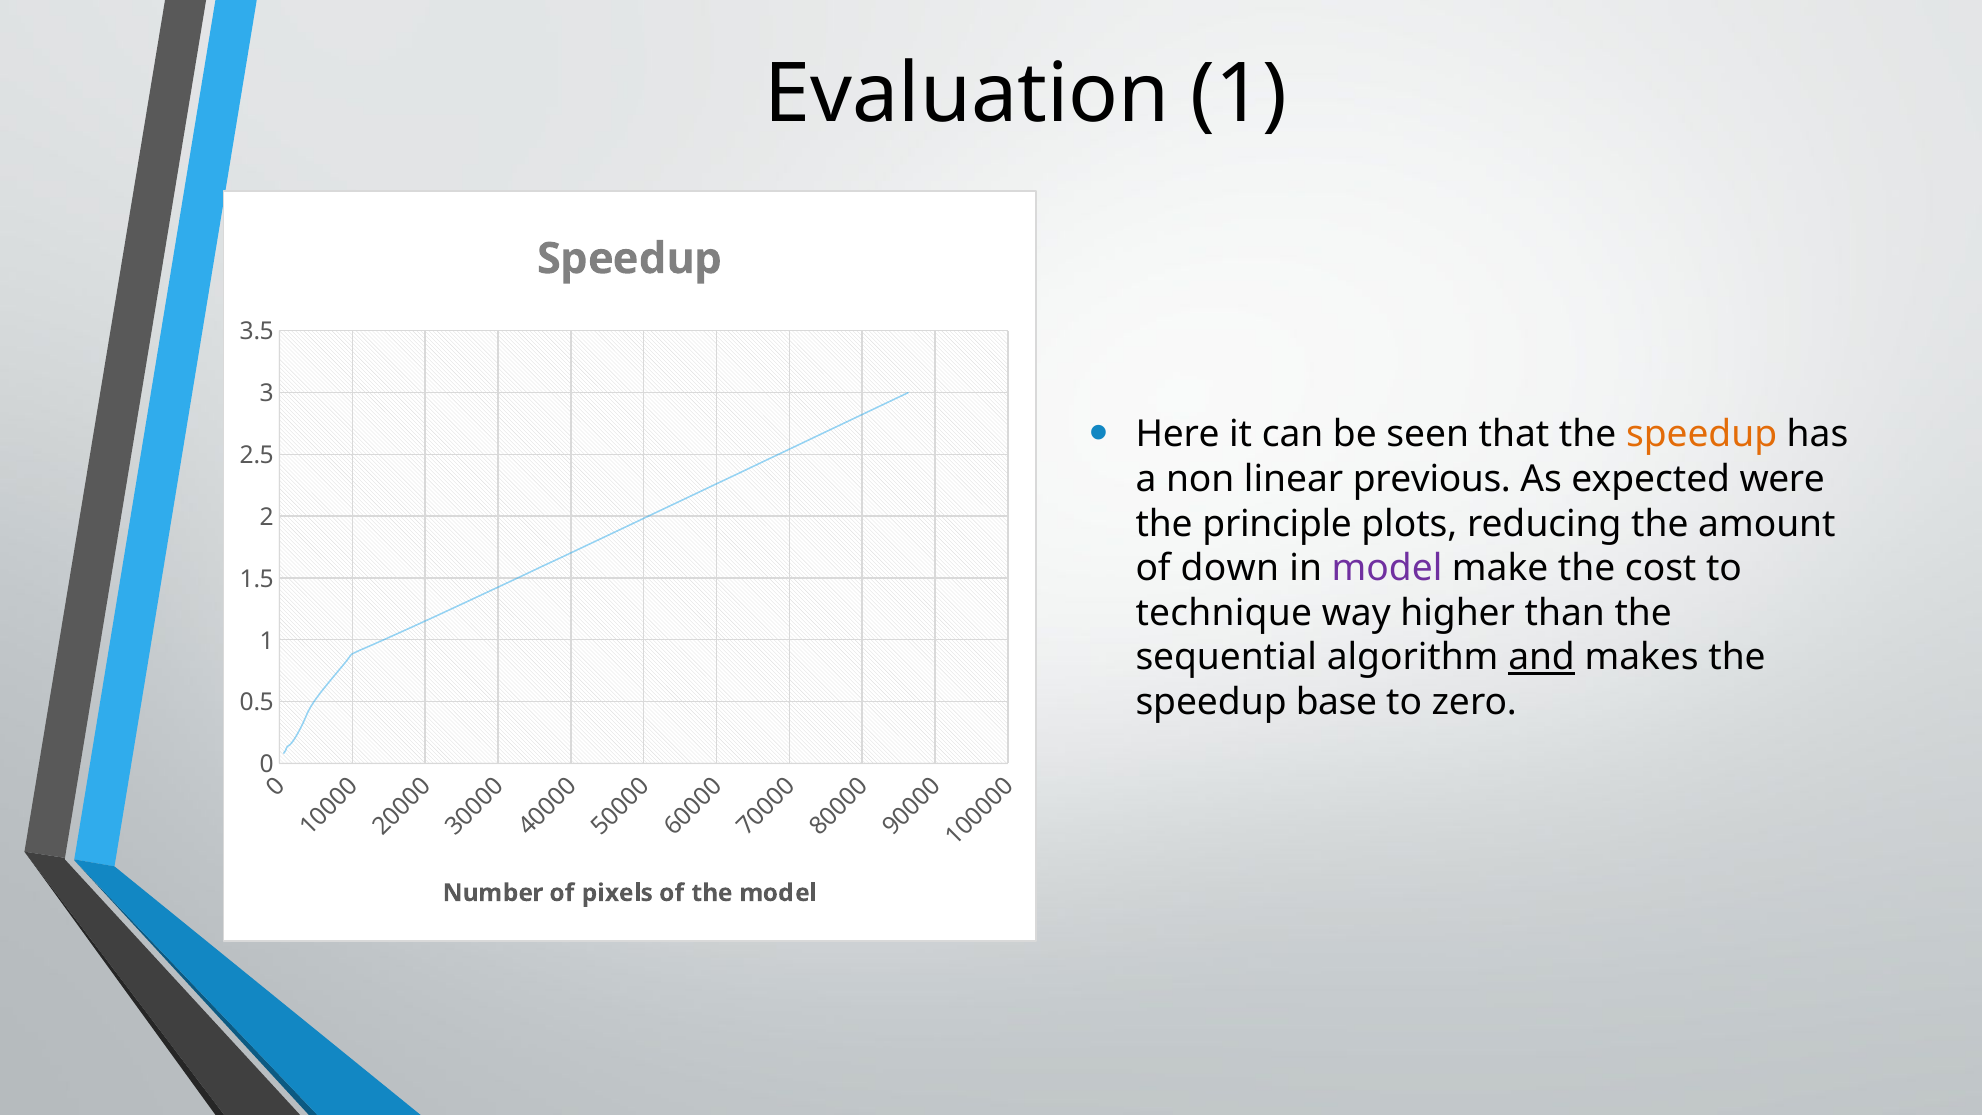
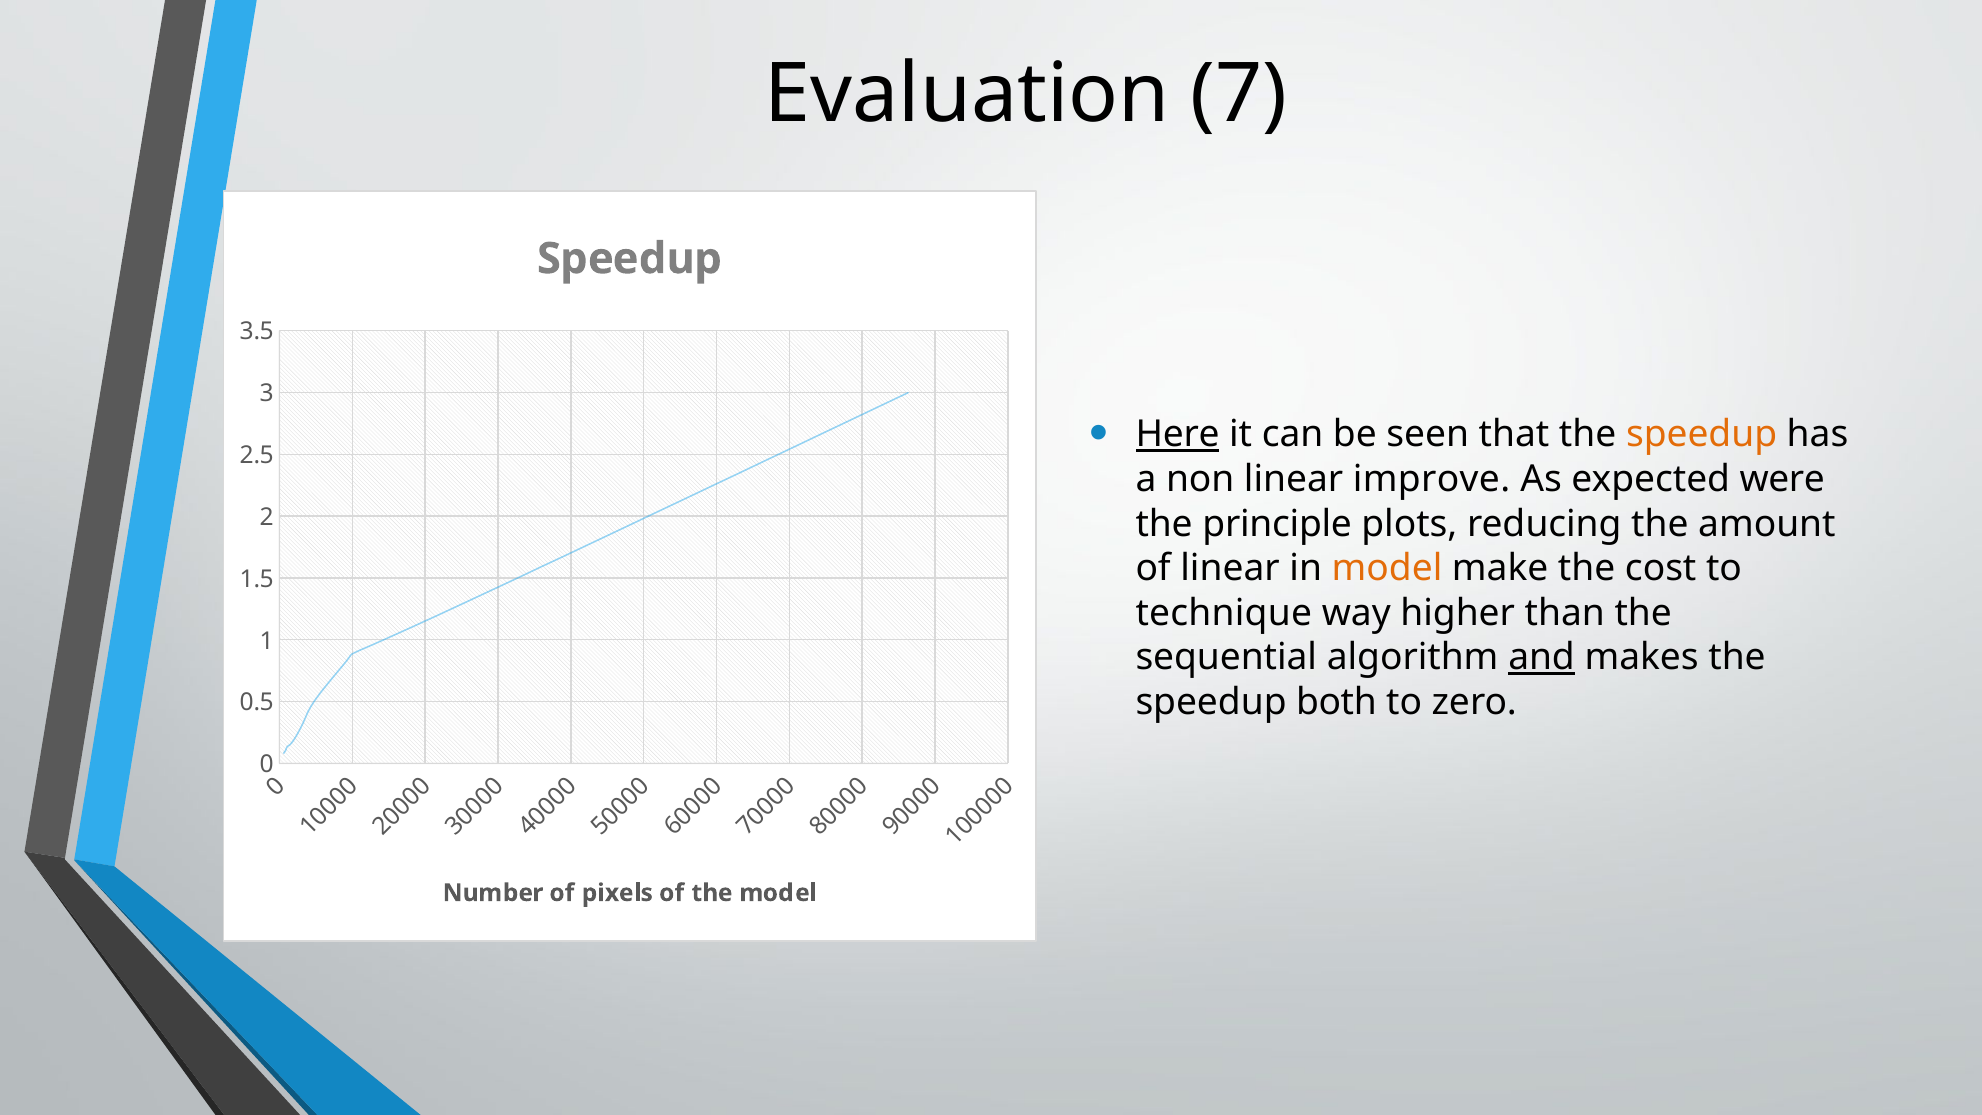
Evaluation 1: 1 -> 7 (1239, 94)
Here underline: none -> present (1178, 435)
previous: previous -> improve (1432, 479)
of down: down -> linear (1230, 568)
model colour: purple -> orange (1387, 568)
base: base -> both (1336, 702)
